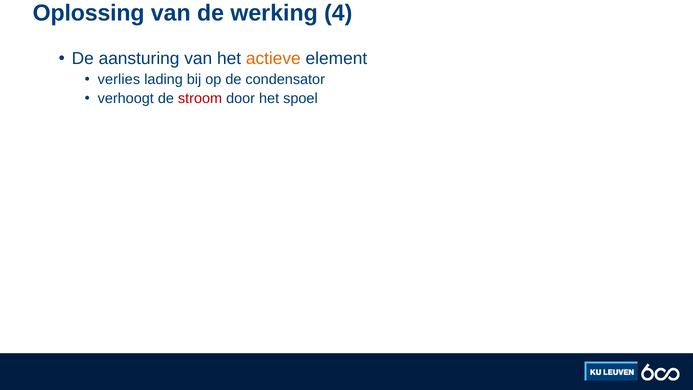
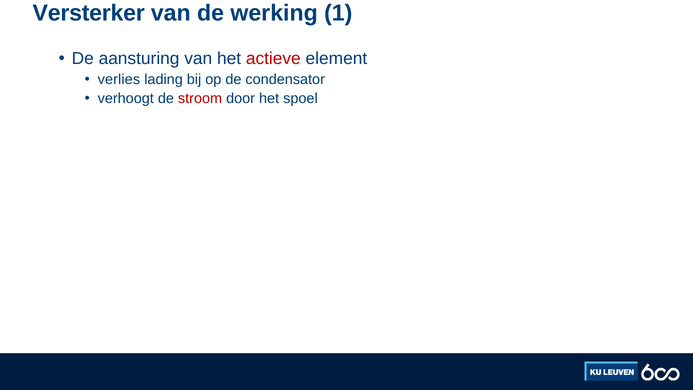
Oplossing: Oplossing -> Versterker (89, 13)
4: 4 -> 1 (338, 13)
actieve colour: orange -> red (273, 59)
